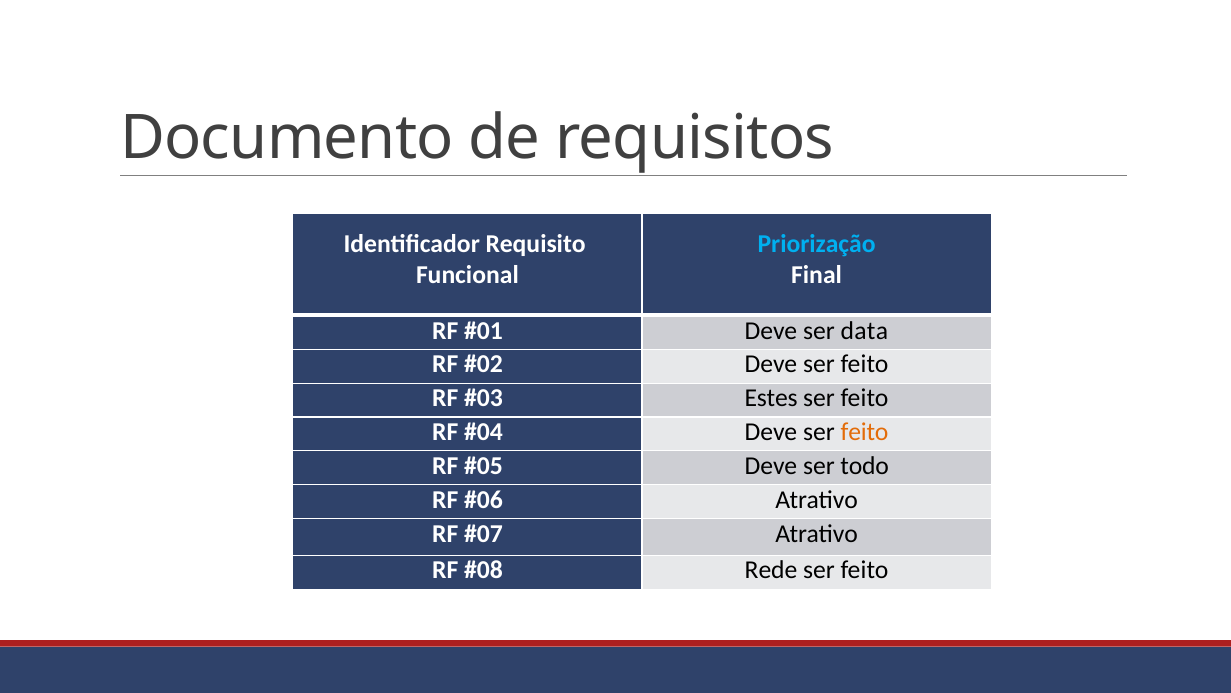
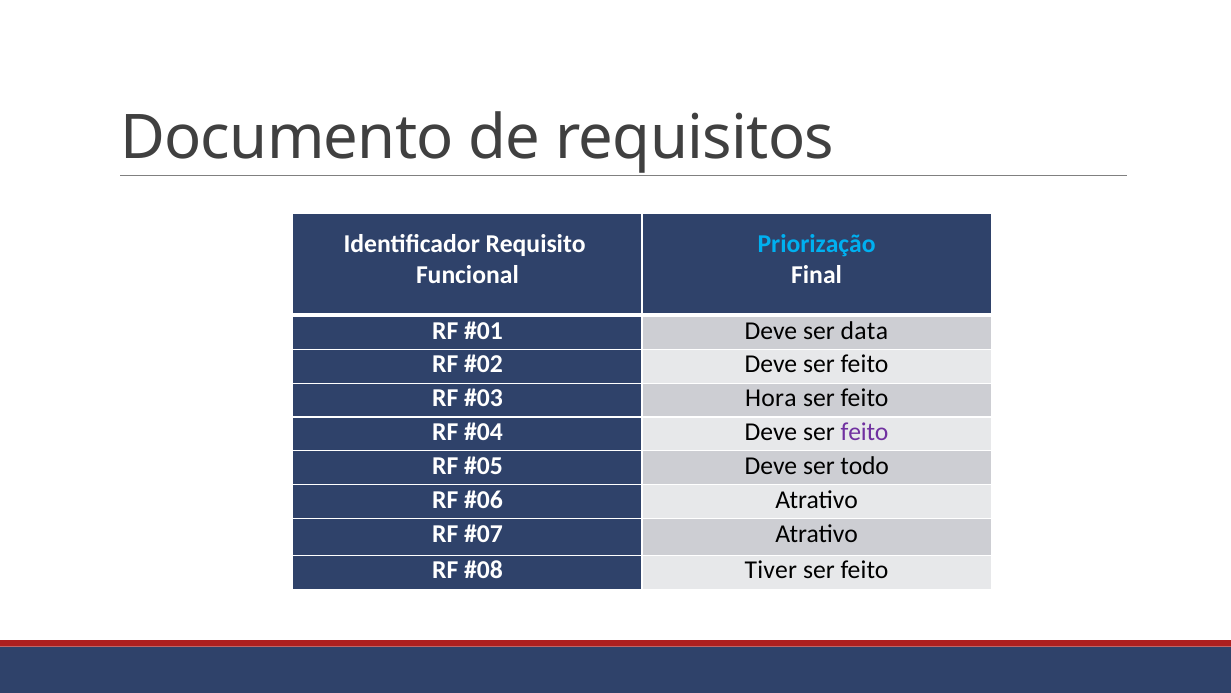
Estes: Estes -> Hora (771, 398)
feito colour: orange -> purple (865, 432)
Rede: Rede -> Tiver (771, 570)
